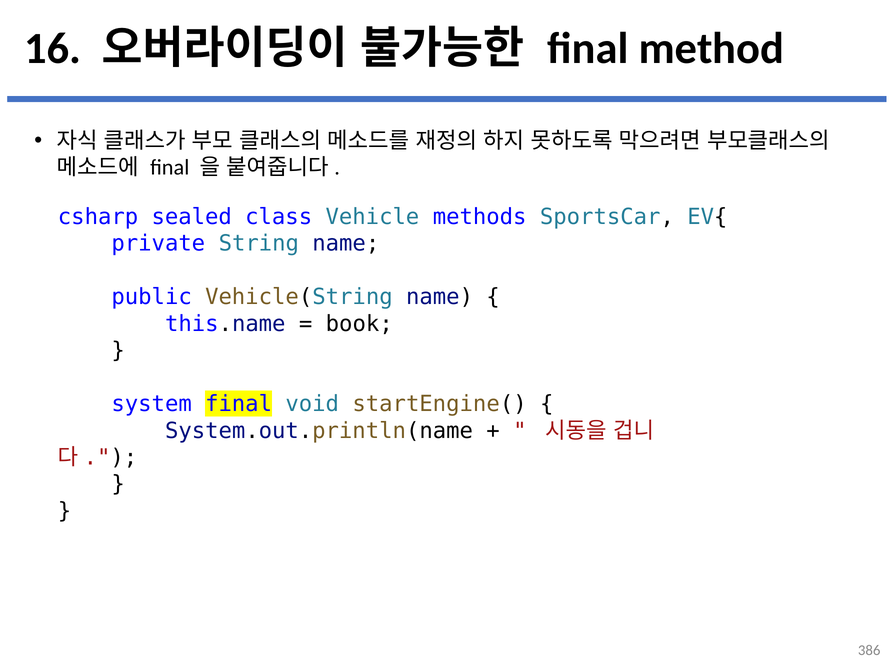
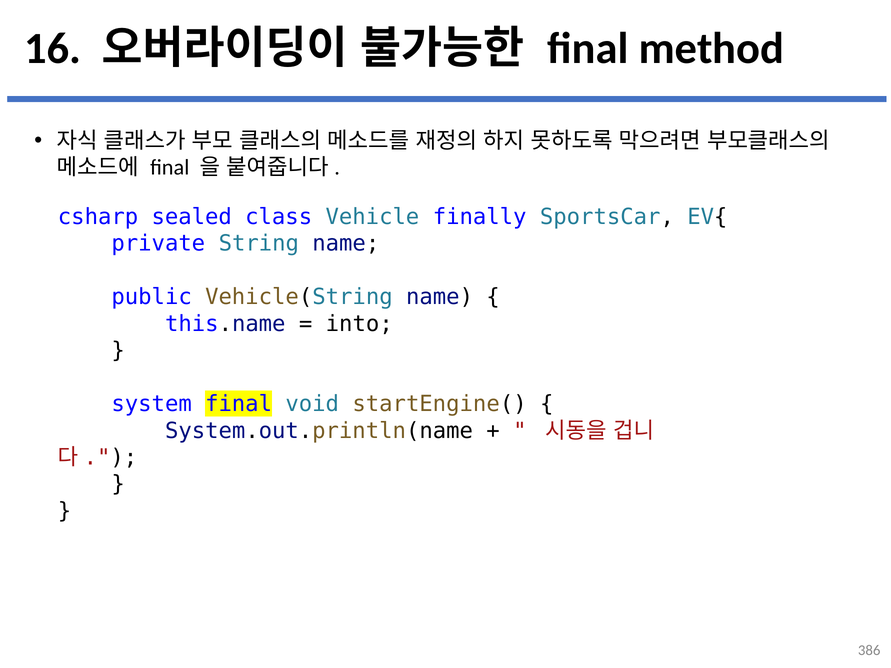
methods: methods -> finally (480, 217)
book: book -> into (359, 324)
